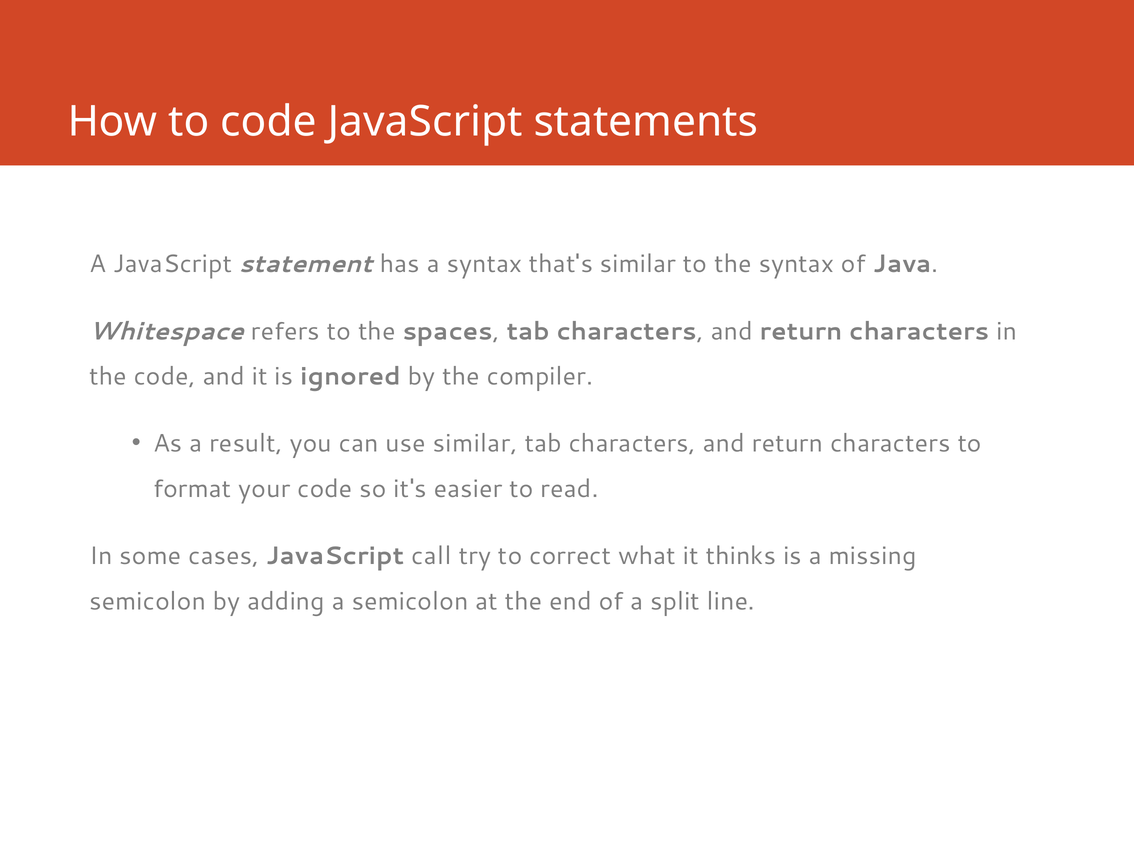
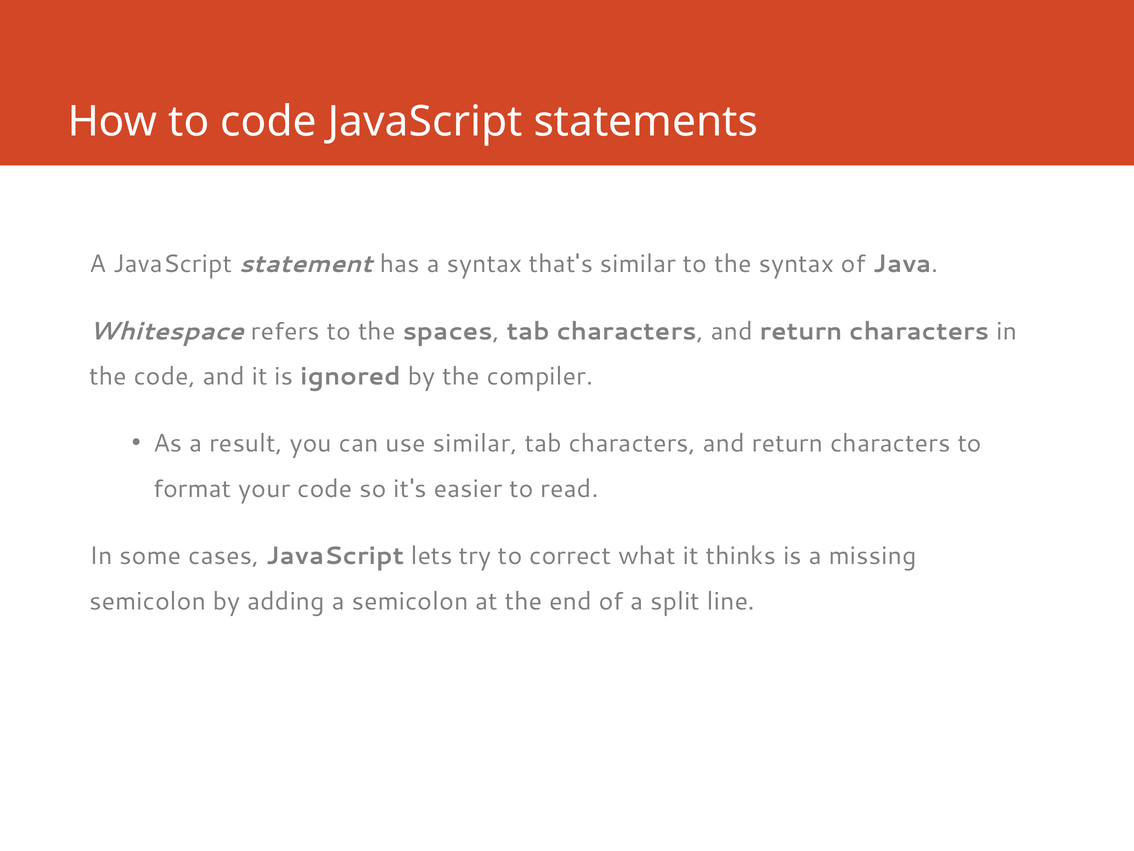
call: call -> lets (432, 556)
